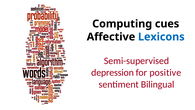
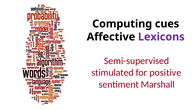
Lexicons colour: blue -> purple (161, 37)
depression: depression -> stimulated (113, 72)
Bilingual: Bilingual -> Marshall (158, 84)
